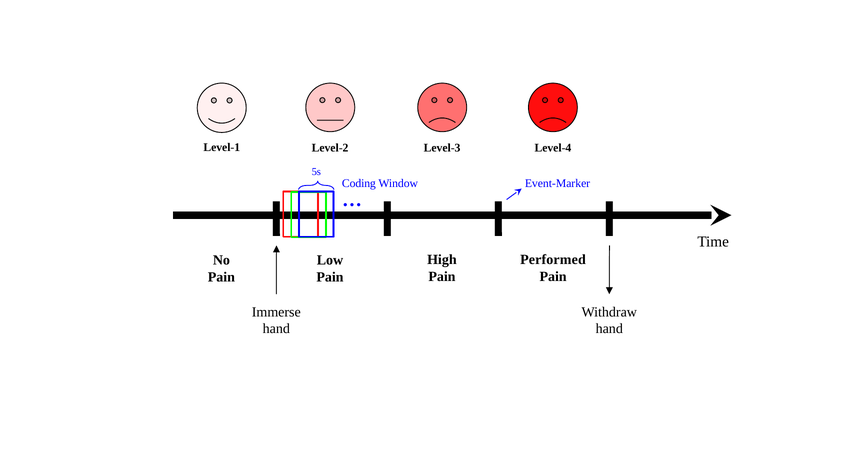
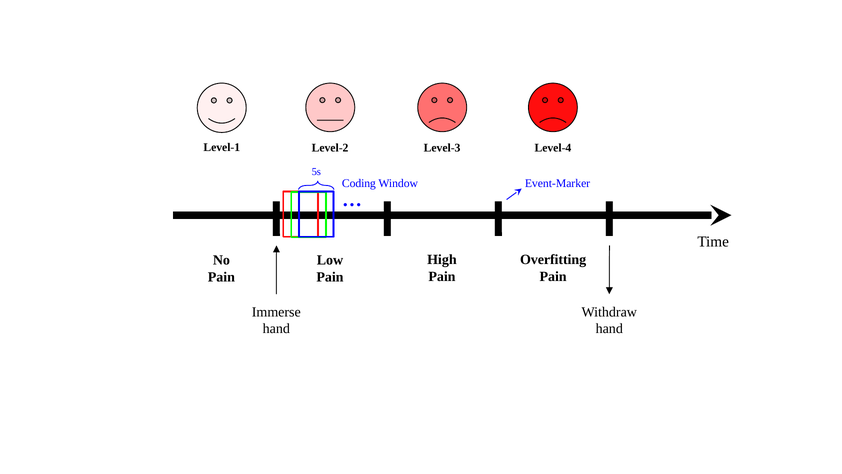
Performed: Performed -> Overfitting (553, 259)
